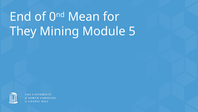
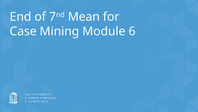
0: 0 -> 7 (53, 17)
They: They -> Case (23, 31)
5: 5 -> 6 (132, 31)
